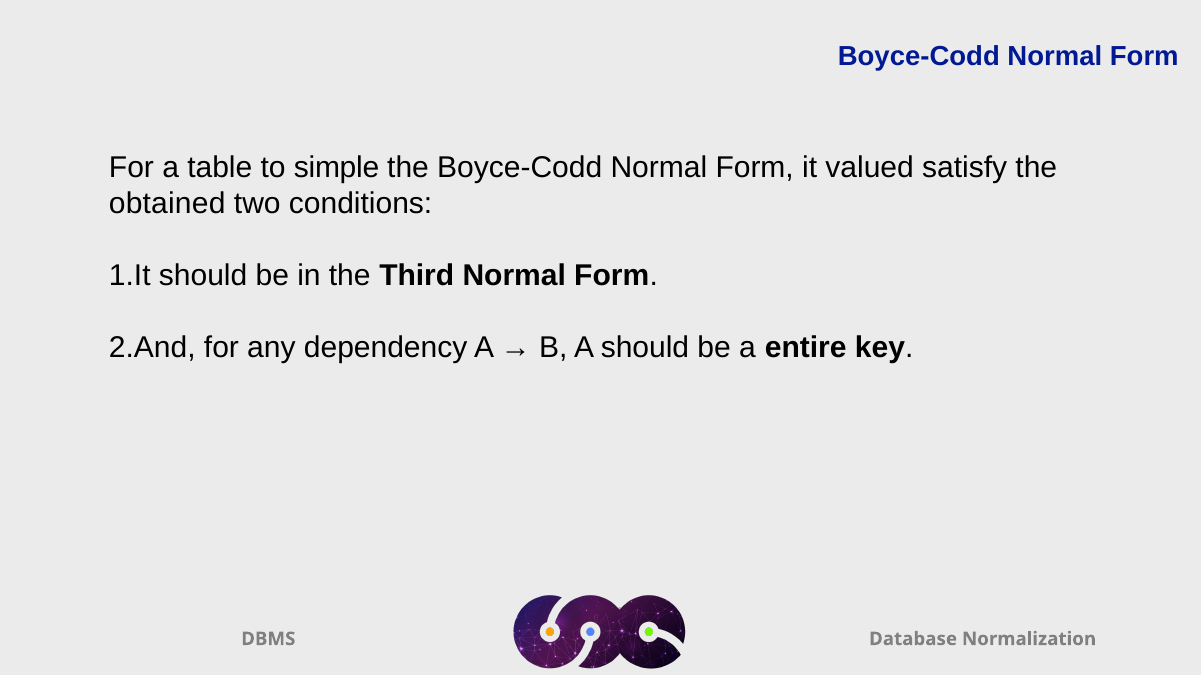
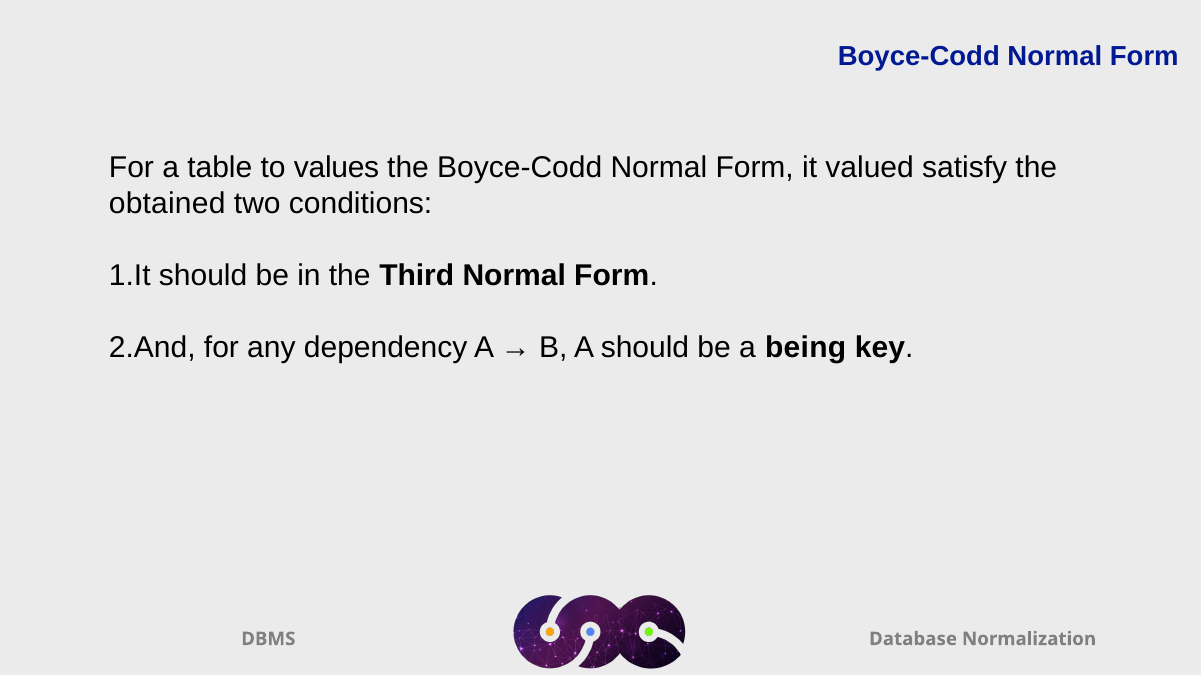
simple: simple -> values (337, 168)
entire: entire -> being (806, 348)
